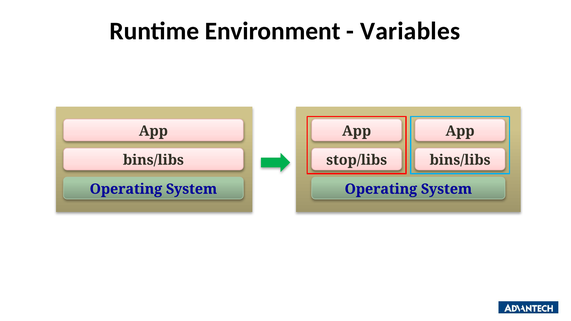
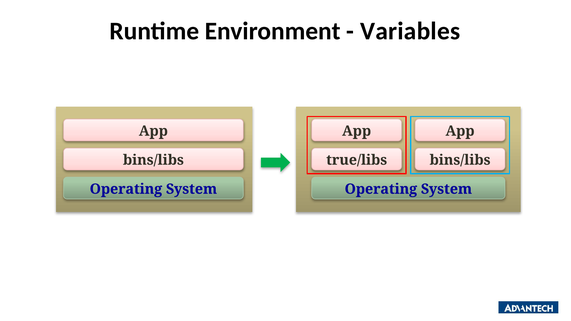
stop/libs: stop/libs -> true/libs (357, 160)
